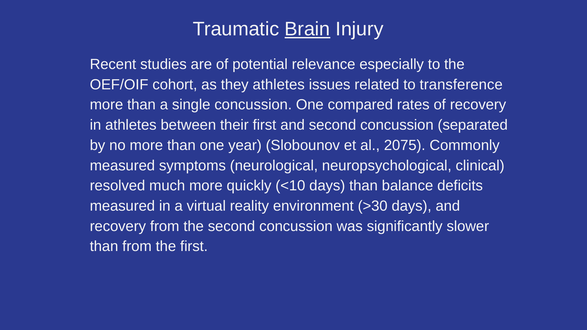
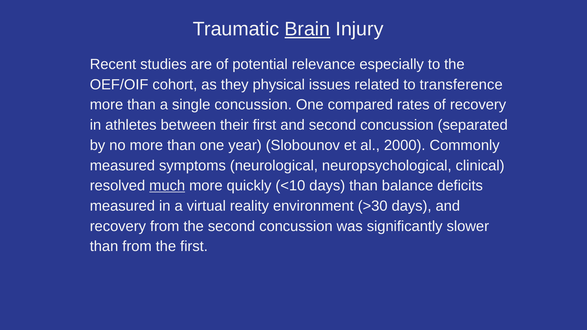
they athletes: athletes -> physical (279, 85)
2075: 2075 -> 2000 (405, 145)
much underline: none -> present (167, 186)
